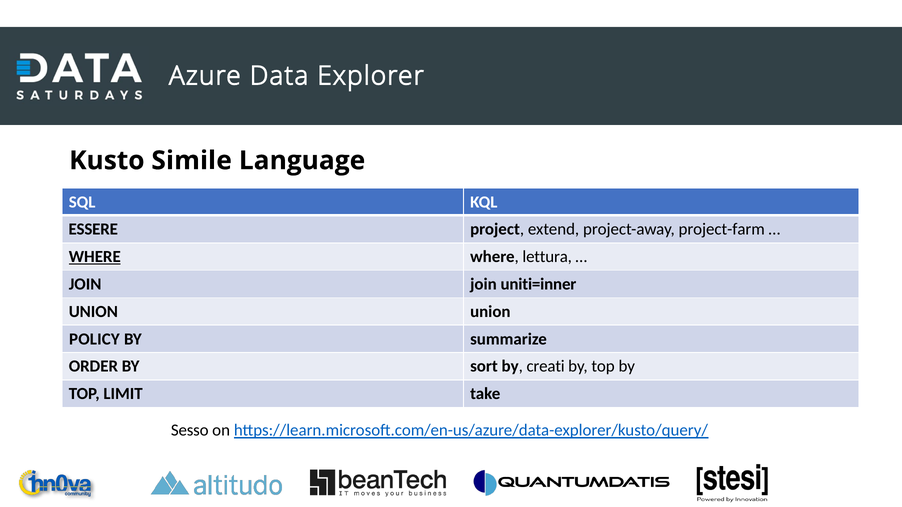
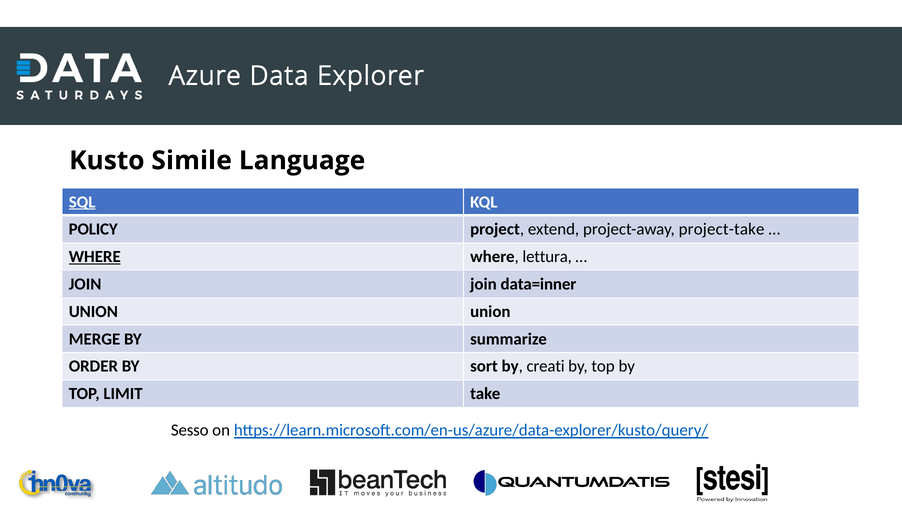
SQL underline: none -> present (82, 202)
ESSERE: ESSERE -> POLICY (93, 230)
project-farm: project-farm -> project-take (722, 230)
uniti=inner: uniti=inner -> data=inner (538, 284)
POLICY: POLICY -> MERGE (95, 339)
